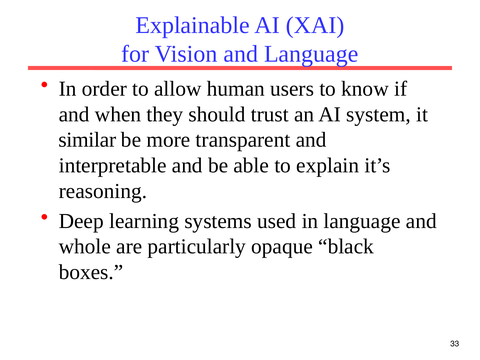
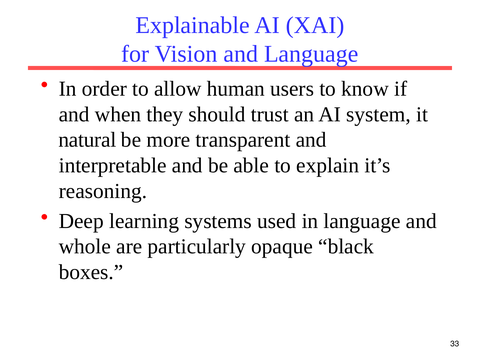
similar: similar -> natural (87, 140)
